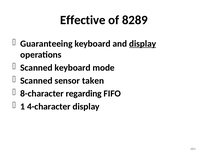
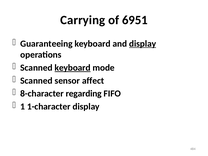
Effective: Effective -> Carrying (83, 20)
8289: 8289 -> 6951 (135, 20)
keyboard underline: none -> present (73, 68)
taken: taken -> affect (93, 81)
4-character: 4-character -> 1-character (49, 107)
